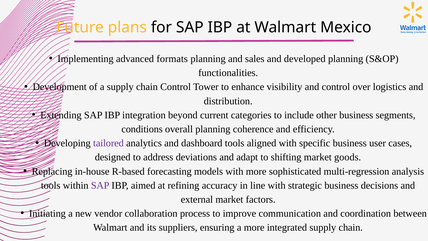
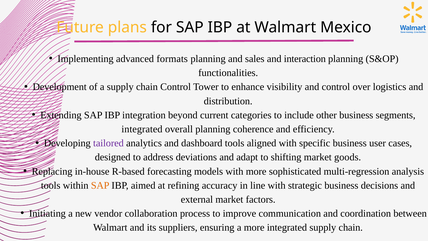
developed: developed -> interaction (305, 59)
conditions: conditions -> integrated (142, 129)
SAP colour: purple -> orange (100, 185)
